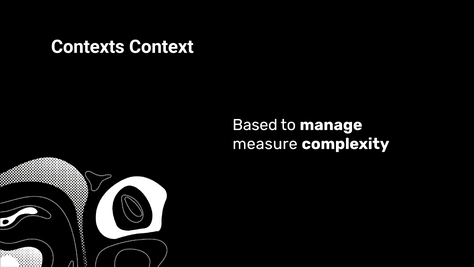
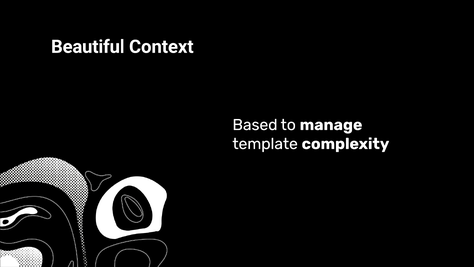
Contexts: Contexts -> Beautiful (88, 47)
measure: measure -> template (265, 144)
